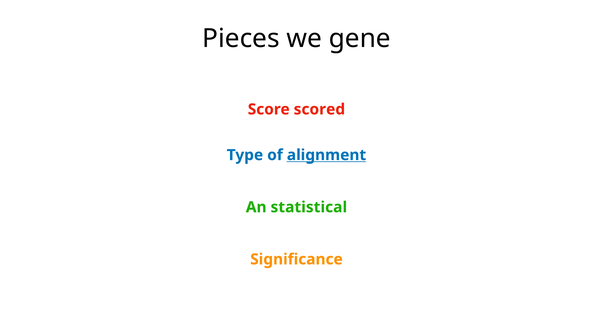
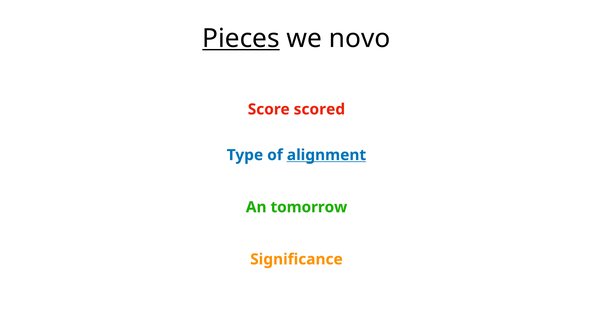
Pieces underline: none -> present (241, 38)
gene: gene -> novo (360, 38)
statistical: statistical -> tomorrow (309, 207)
